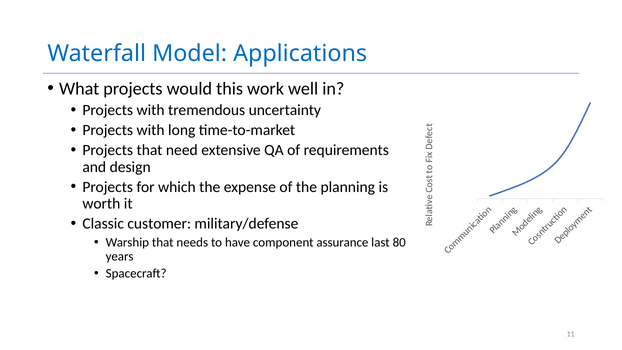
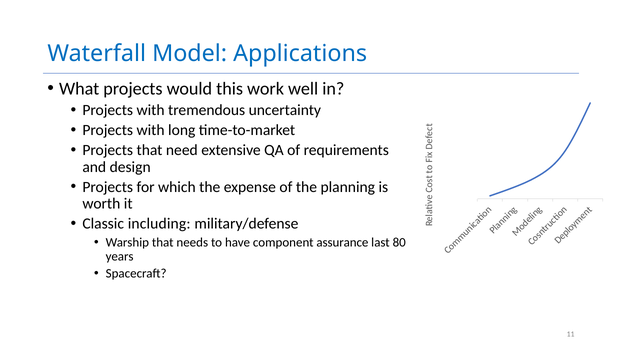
customer: customer -> including (159, 224)
